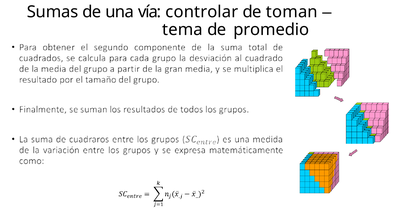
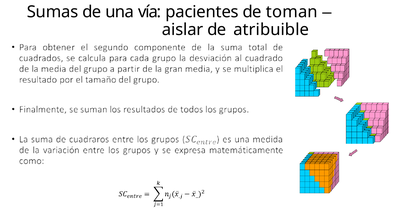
controlar: controlar -> pacientes (202, 12)
tema: tema -> aislar (183, 30)
promedio: promedio -> atribuible (271, 30)
